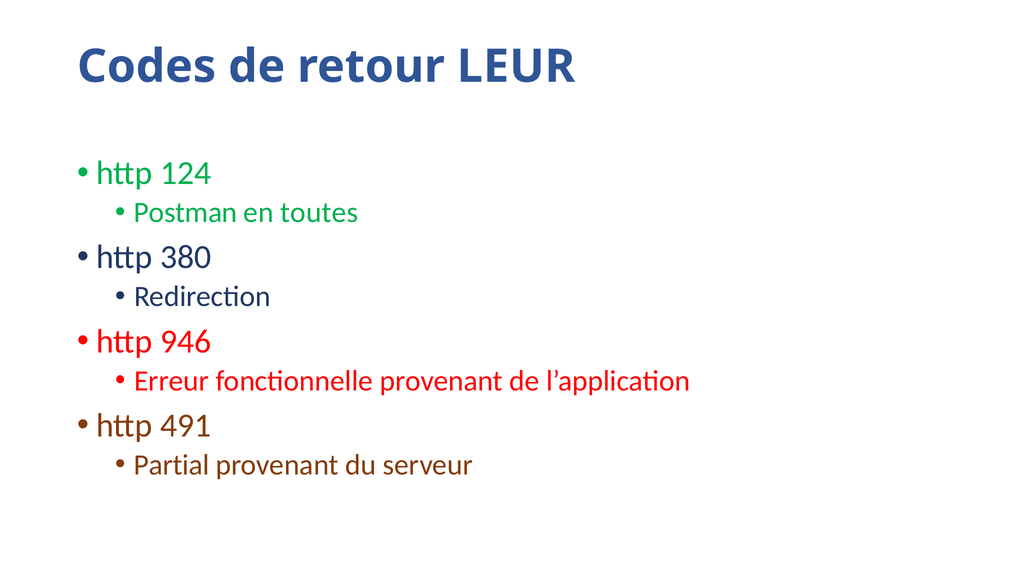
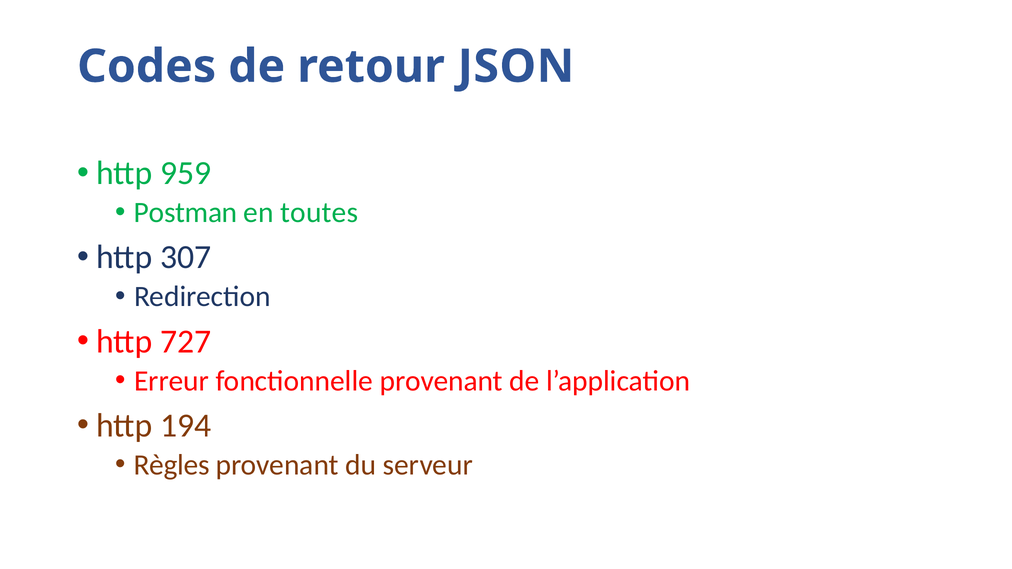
LEUR: LEUR -> JSON (516, 67)
124: 124 -> 959 (186, 173)
380: 380 -> 307 (186, 257)
946: 946 -> 727 (186, 342)
491: 491 -> 194 (186, 426)
Partial: Partial -> Règles (172, 465)
